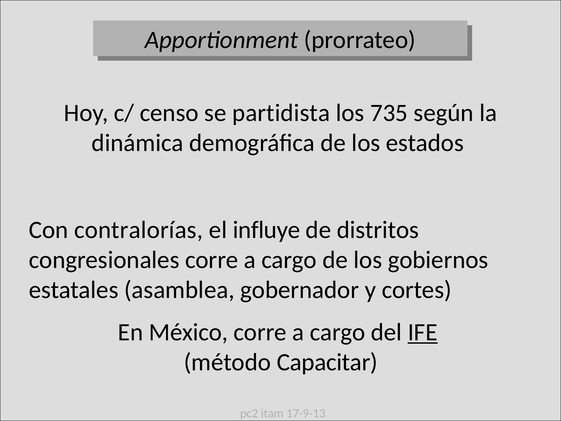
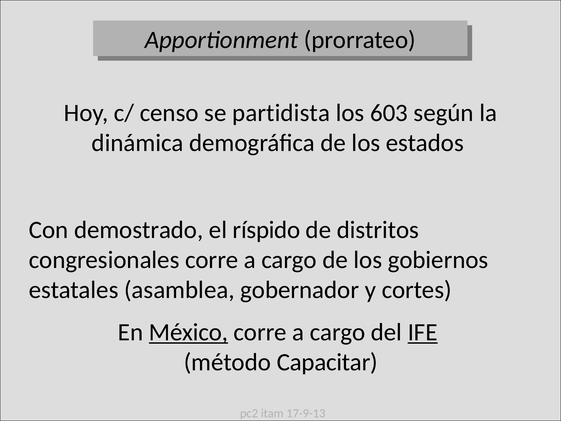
735: 735 -> 603 (389, 113)
contralorías: contralorías -> demostrado (139, 230)
influye: influye -> ríspido (266, 230)
México underline: none -> present (188, 332)
